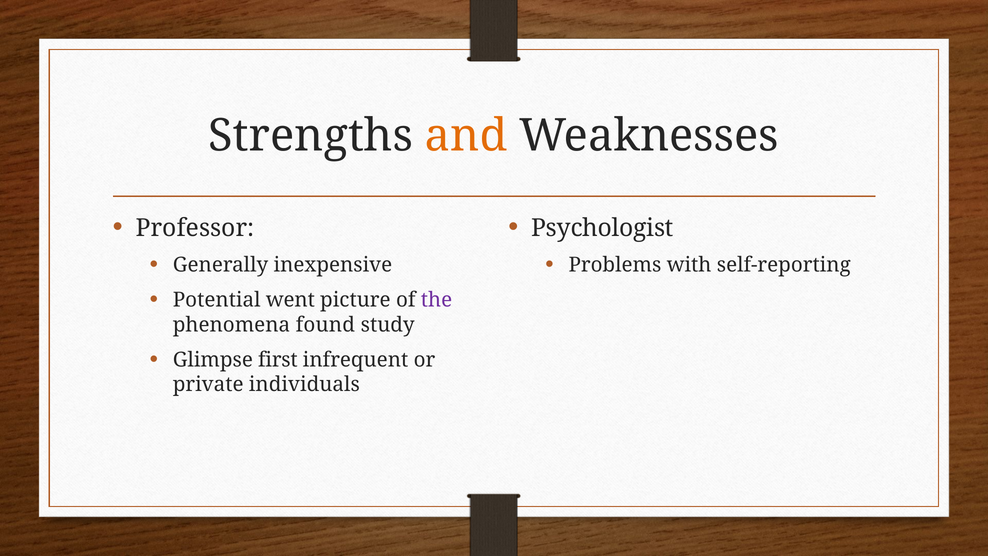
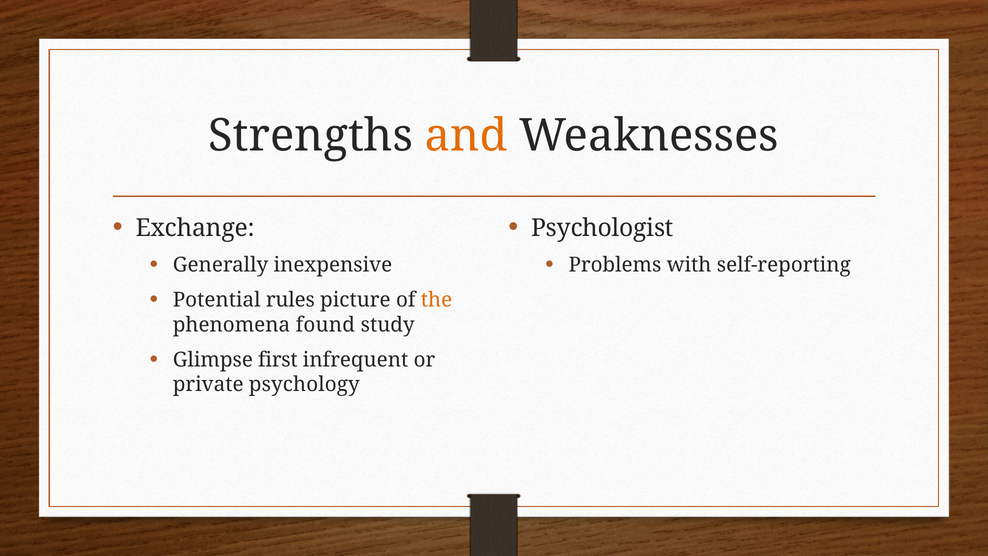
Professor: Professor -> Exchange (195, 228)
went: went -> rules (290, 300)
the colour: purple -> orange (437, 300)
individuals: individuals -> psychology (304, 384)
